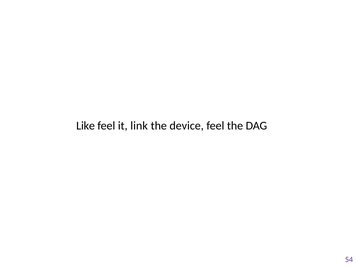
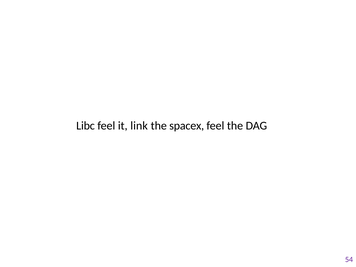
Like: Like -> Libc (86, 126)
device: device -> spacex (187, 126)
